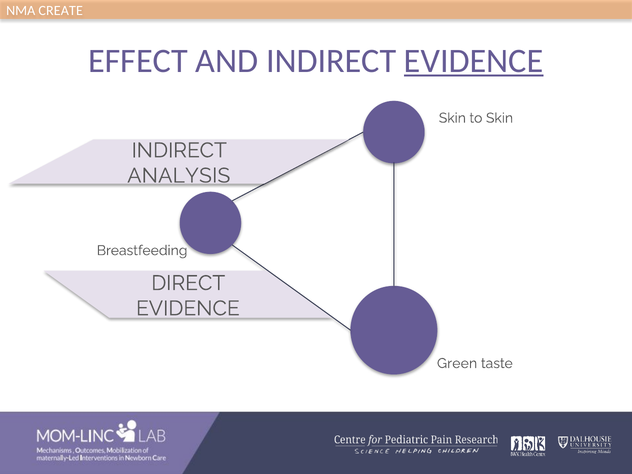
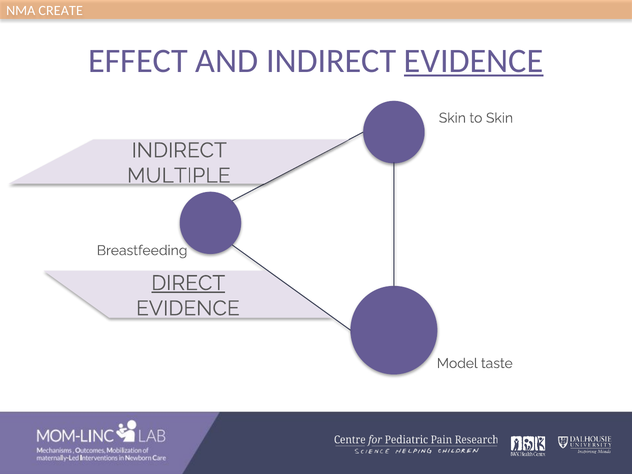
ANALYSIS: ANALYSIS -> MULTIPLE (179, 176)
DIRECT underline: none -> present (188, 283)
Green: Green -> Model (457, 363)
